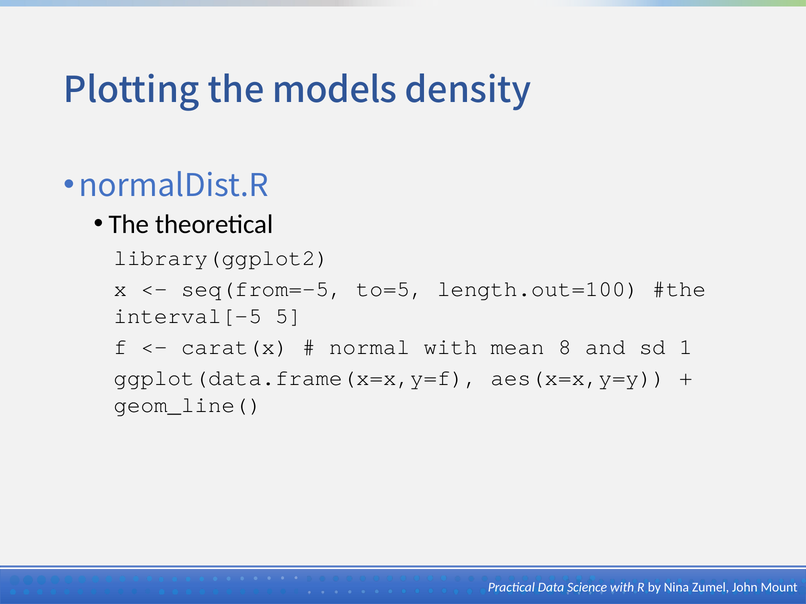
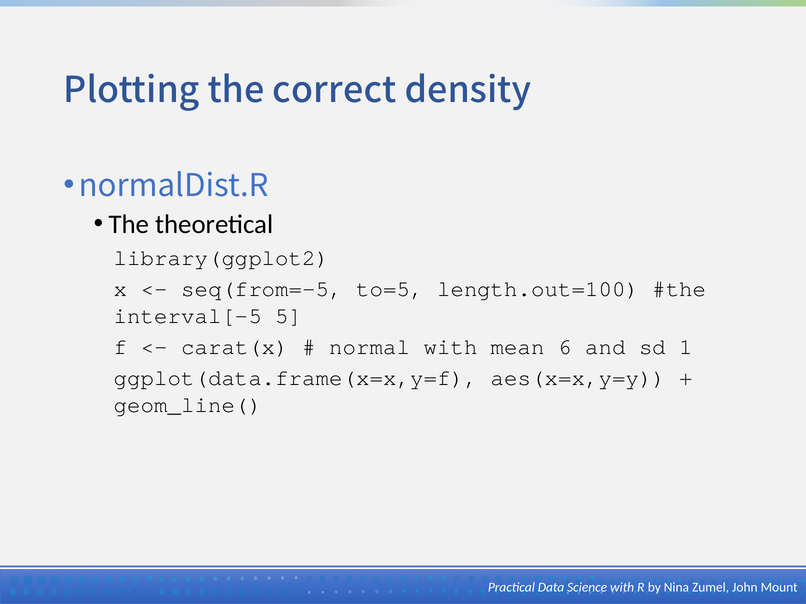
models: models -> correct (334, 90)
8: 8 -> 6 (565, 347)
